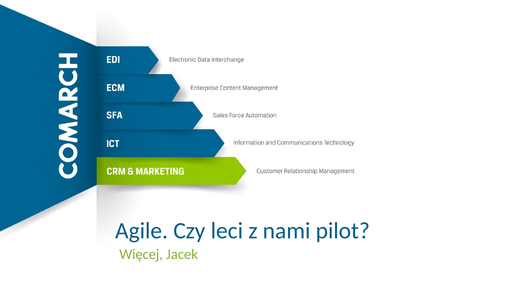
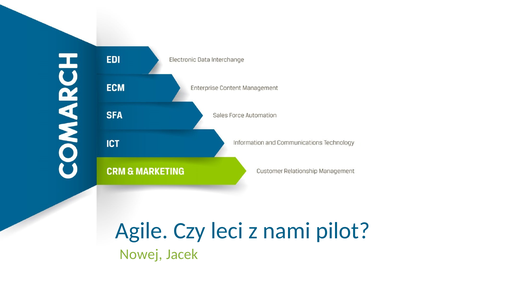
Więcej: Więcej -> Nowej (141, 254)
